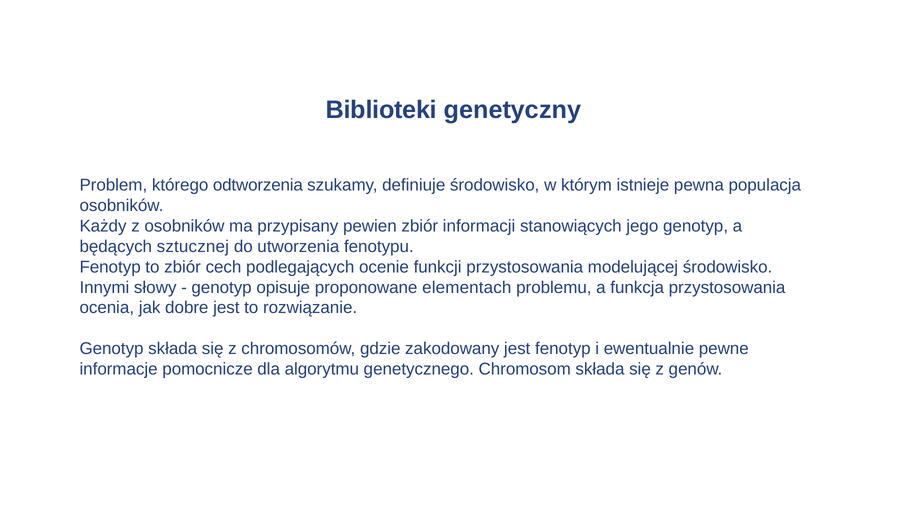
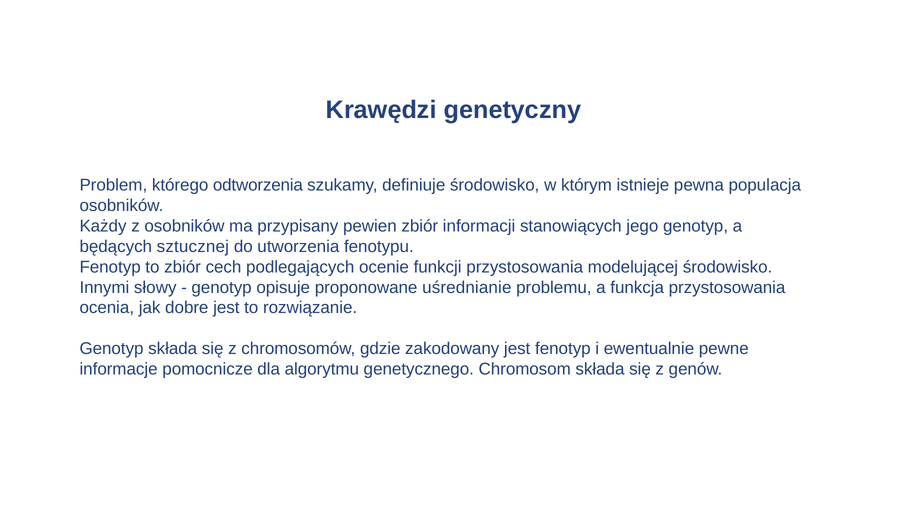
Biblioteki: Biblioteki -> Krawędzi (381, 110)
elementach: elementach -> uśrednianie (467, 287)
